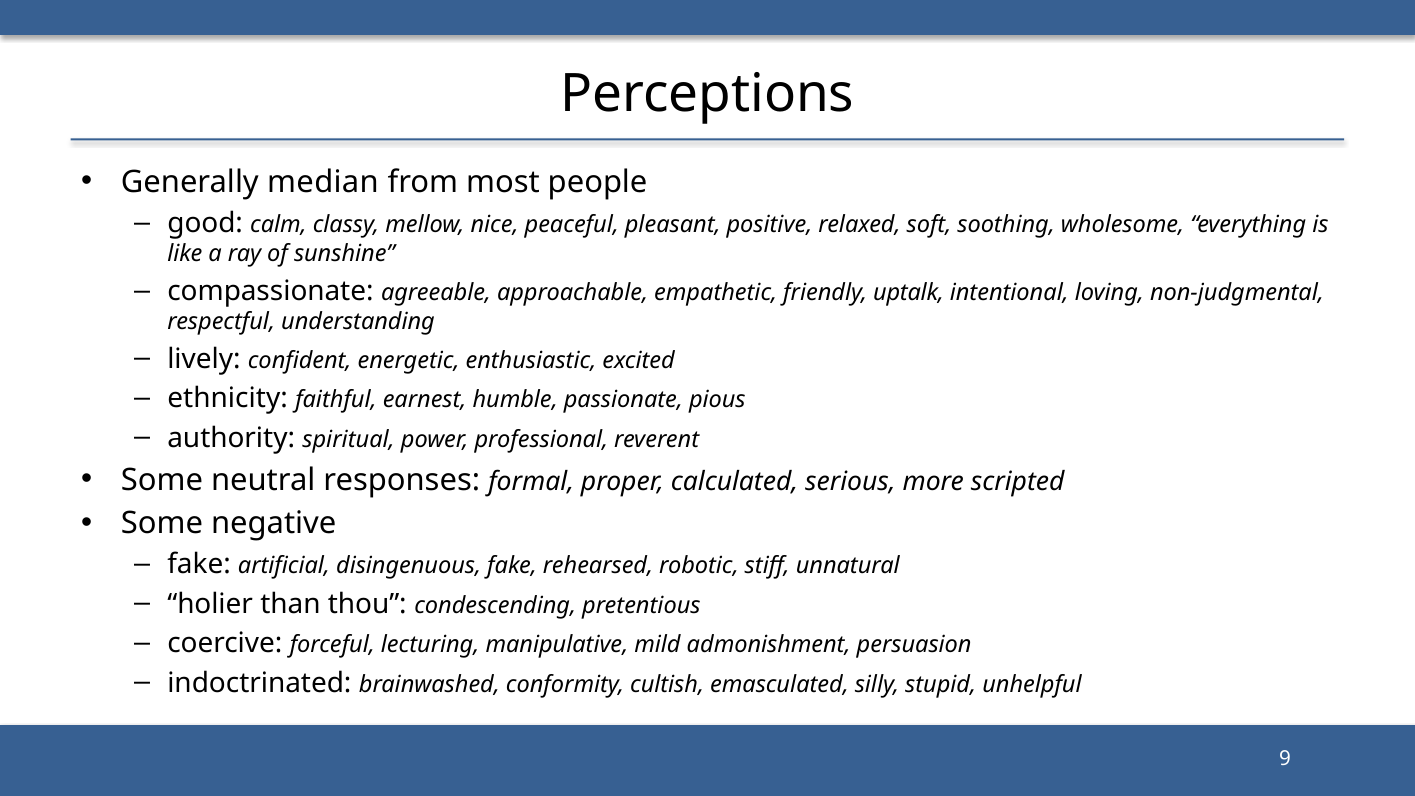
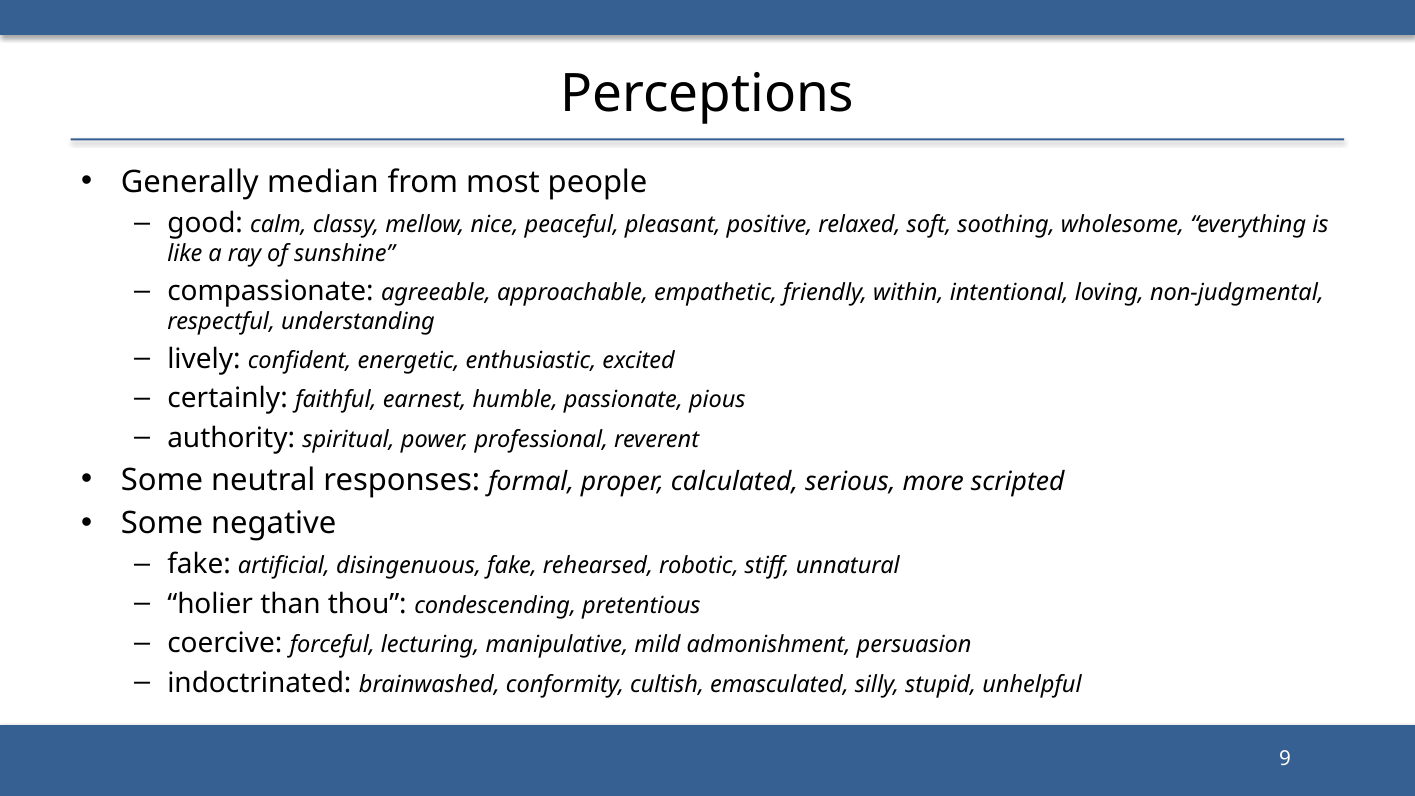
uptalk: uptalk -> within (908, 293)
ethnicity: ethnicity -> certainly (228, 398)
